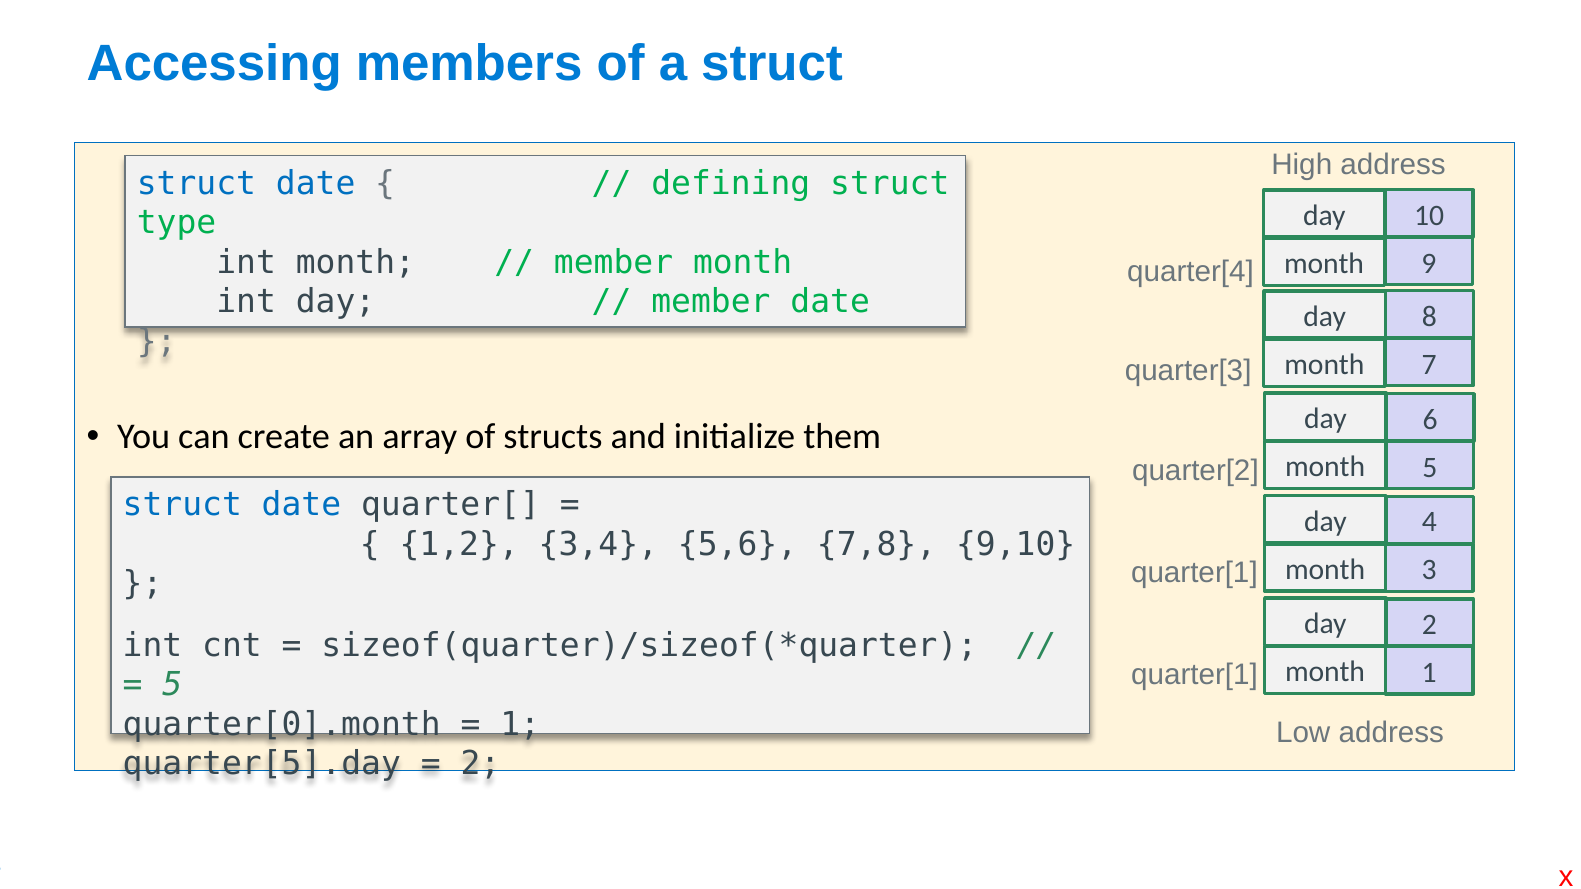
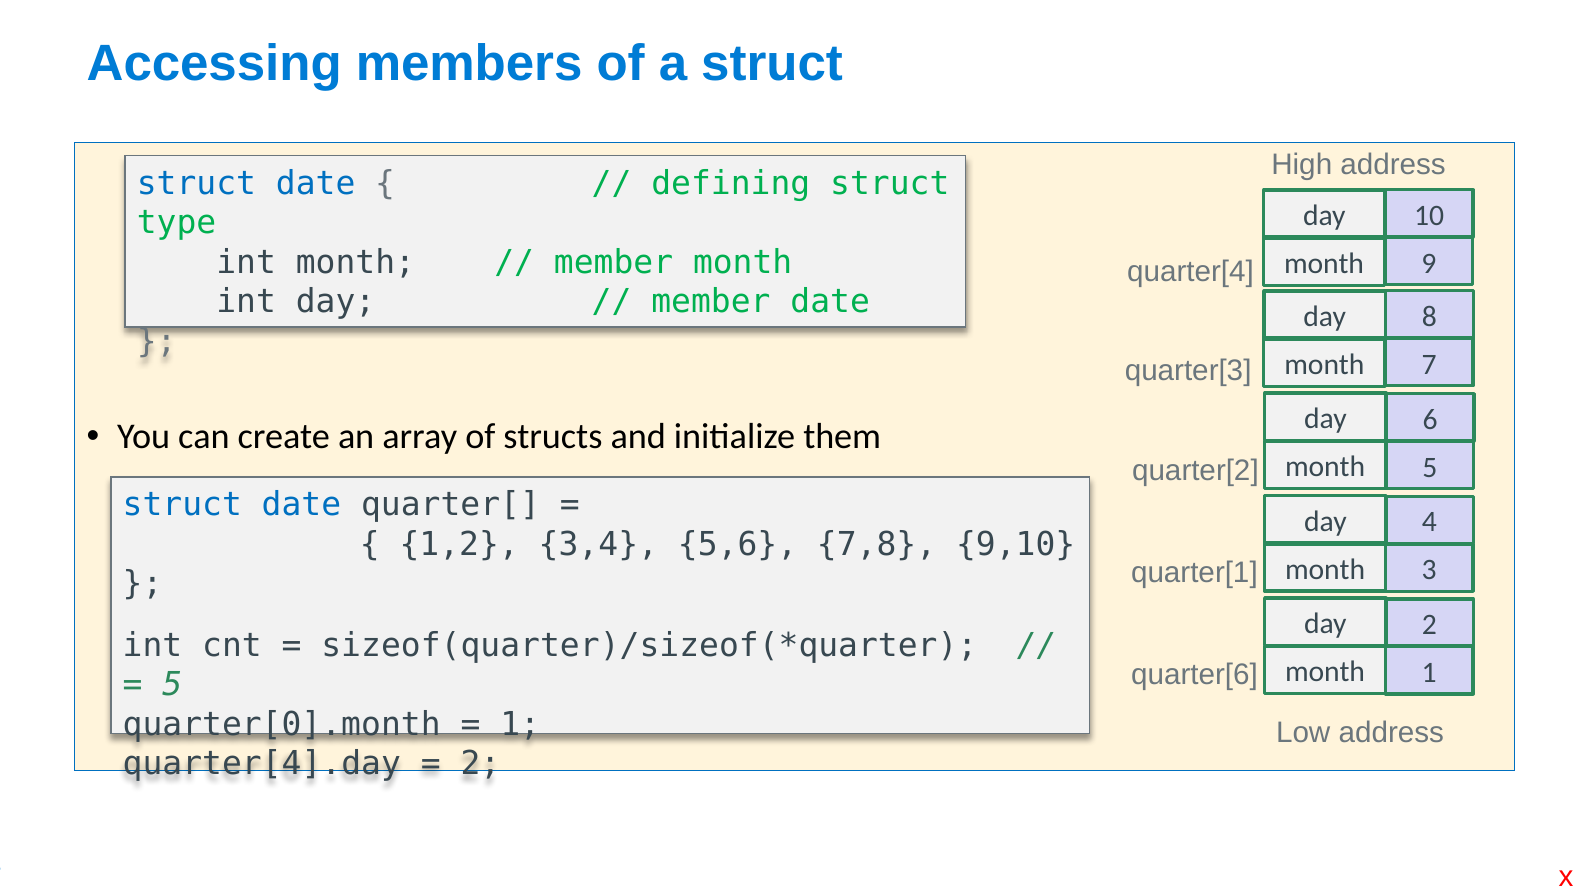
quarter[1: quarter[1 -> quarter[6 (1194, 675)
quarter[5].day: quarter[5].day -> quarter[4].day (262, 764)
